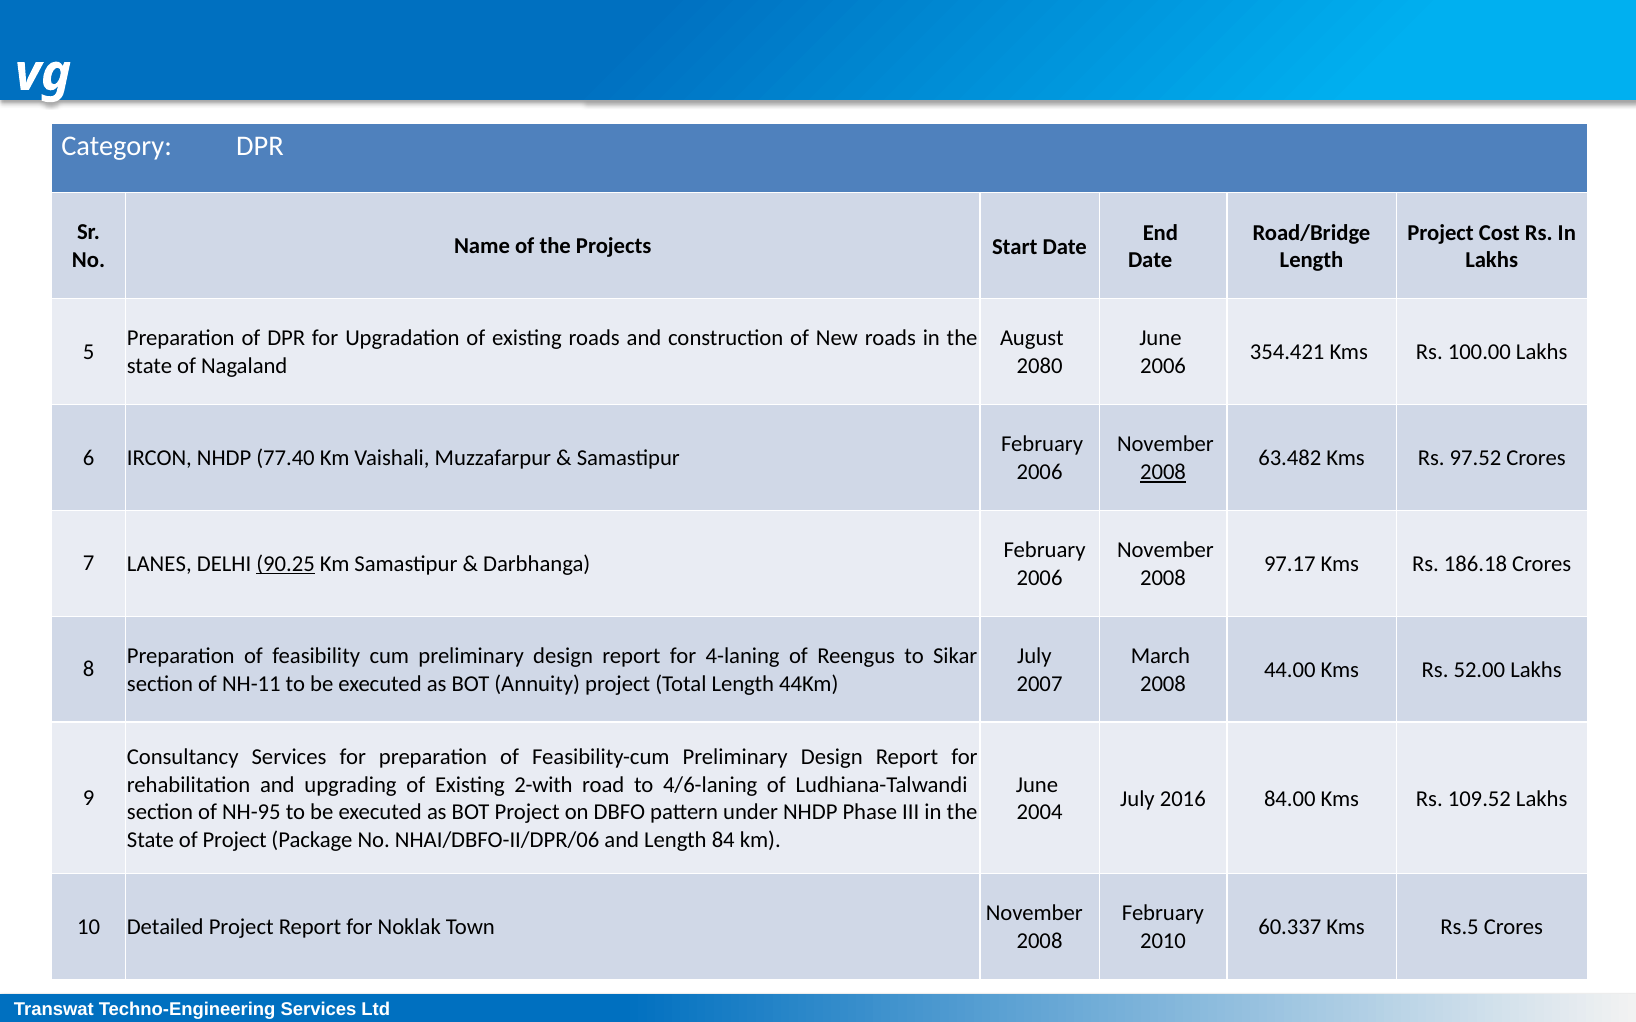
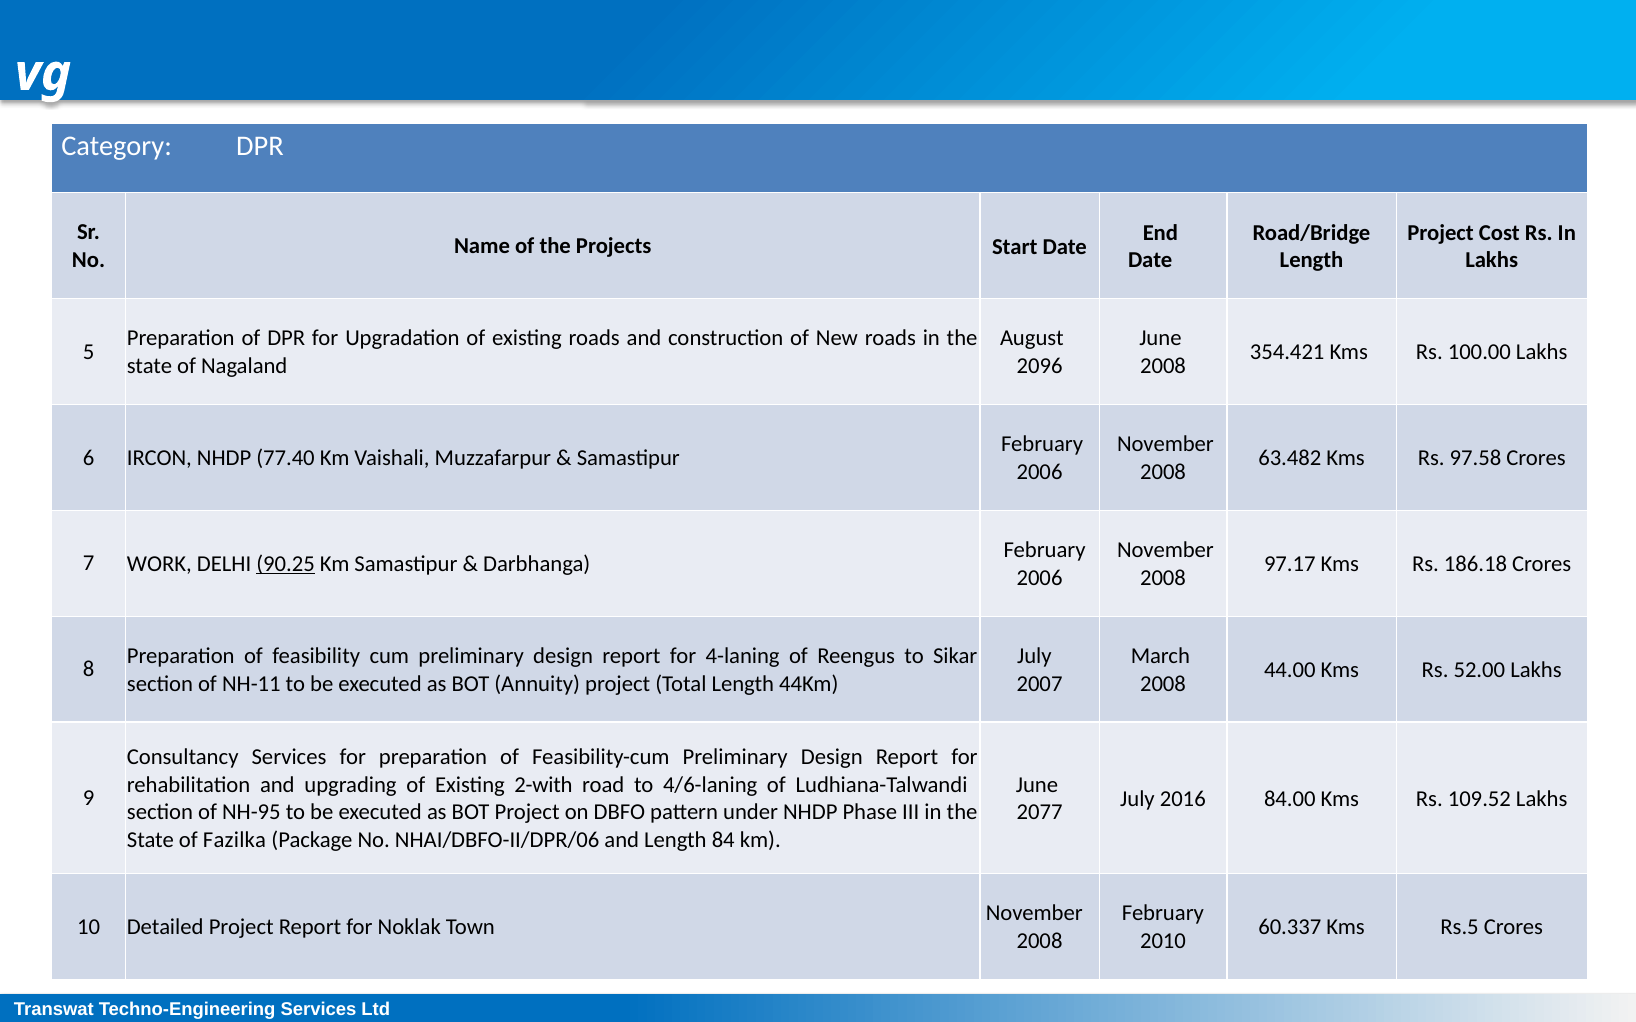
2080: 2080 -> 2096 (1040, 366)
2006: 2006 -> 2008 (1163, 366)
97.52: 97.52 -> 97.58 (1475, 458)
2008 underline: present -> none (1163, 472)
LANES: LANES -> WORK (159, 564)
2004: 2004 -> 2077 (1040, 813)
of Project: Project -> Fazilka (234, 841)
